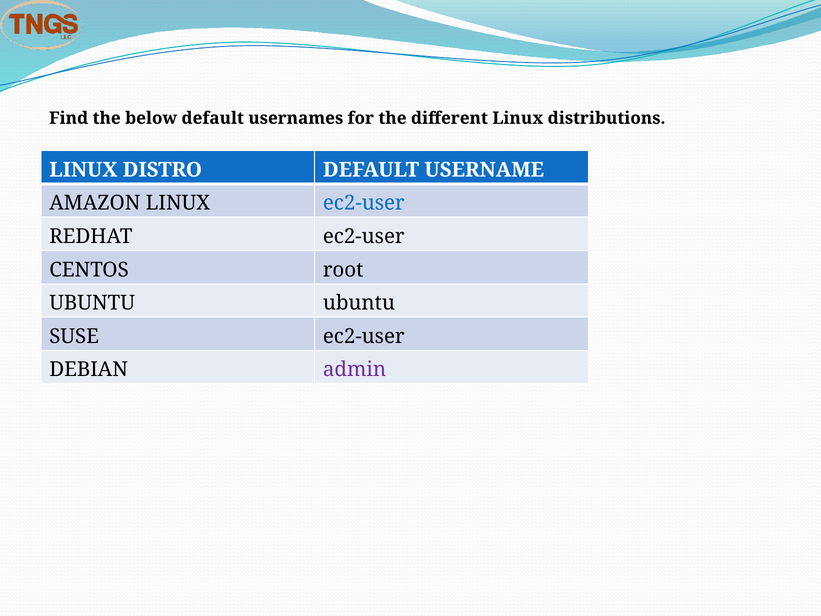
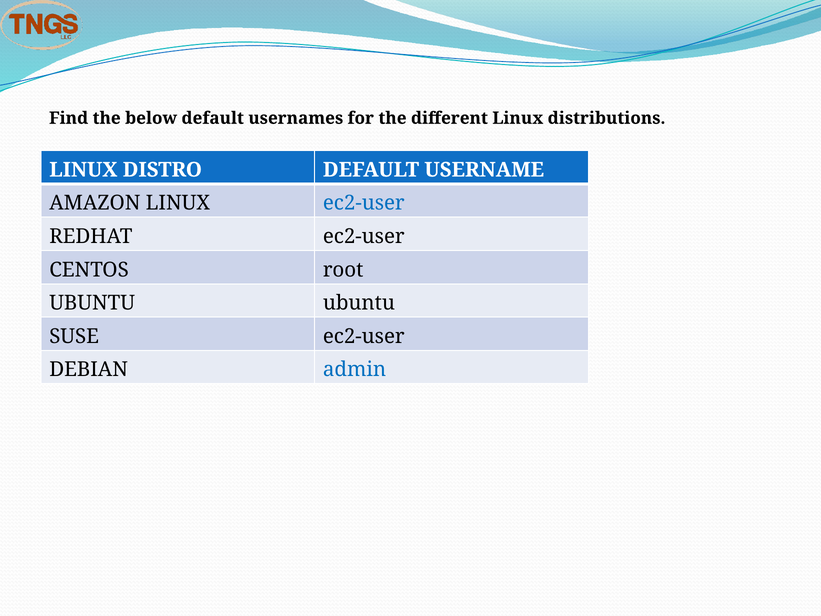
admin colour: purple -> blue (355, 369)
